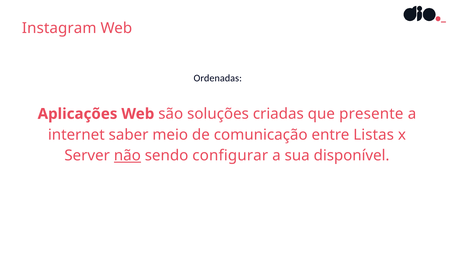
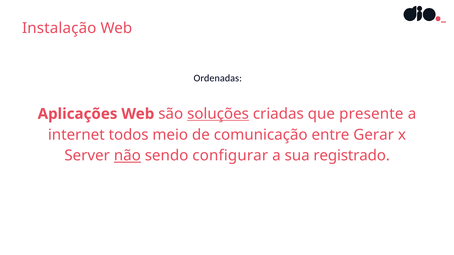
Instagram: Instagram -> Instalação (59, 28)
soluções underline: none -> present (218, 114)
saber: saber -> todos (129, 135)
Listas: Listas -> Gerar (374, 135)
disponível: disponível -> registrado (352, 156)
